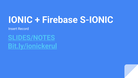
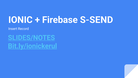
S-IONIC: S-IONIC -> S-SEND (97, 20)
